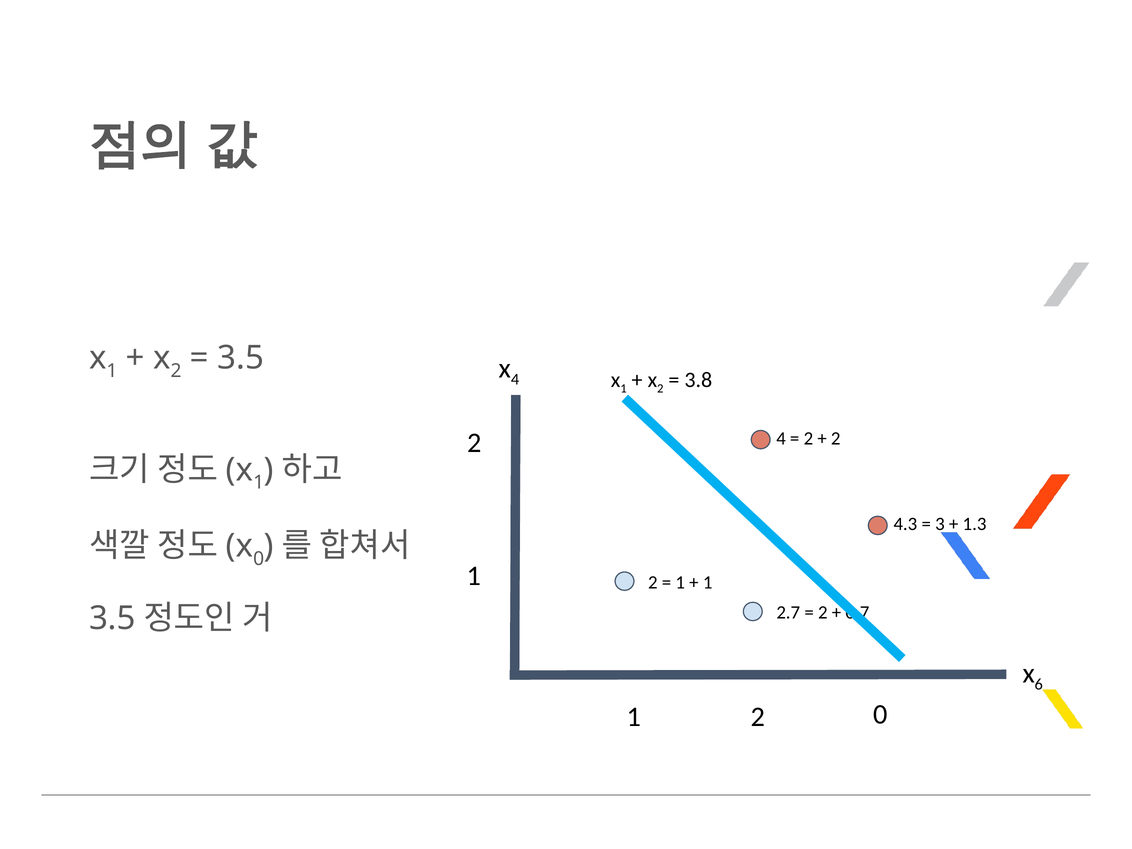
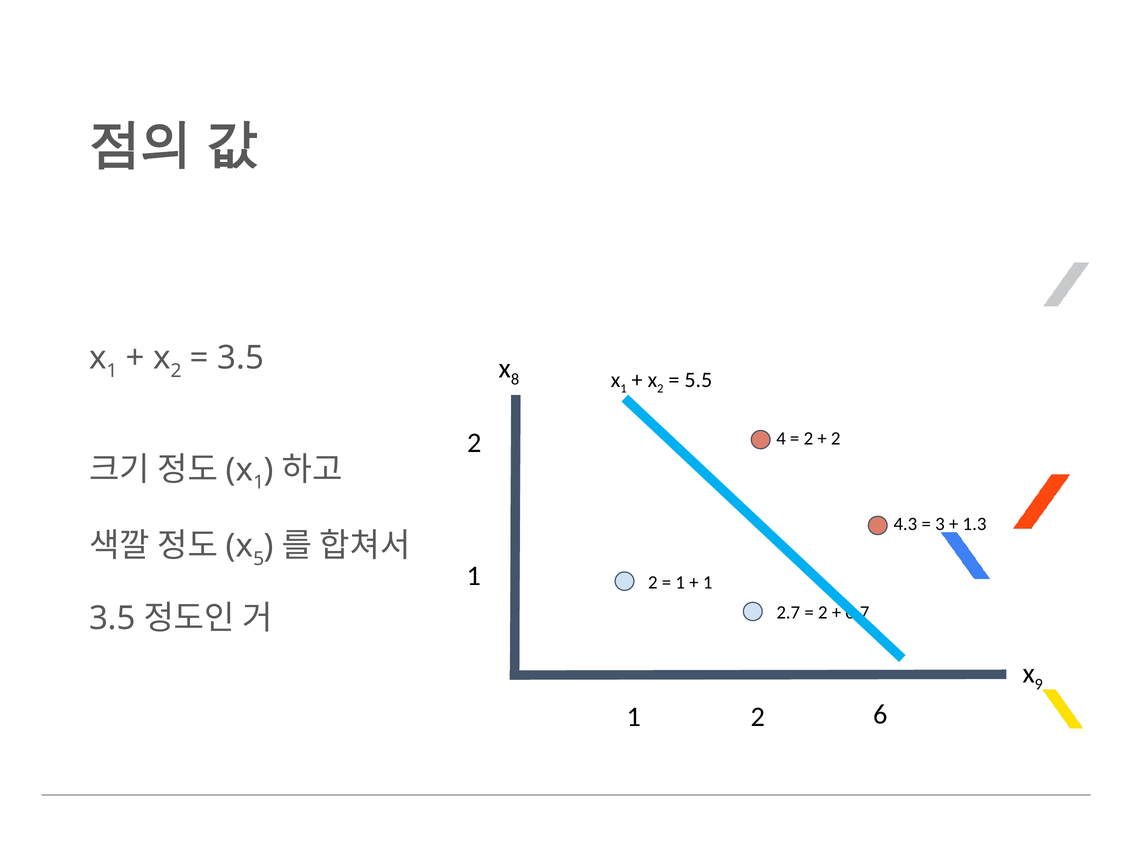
4: 4 -> 8 (515, 379)
3.8: 3.8 -> 5.5 (698, 380)
0: 0 -> 5 (259, 559)
6: 6 -> 9 (1039, 684)
2 0: 0 -> 6 (881, 714)
